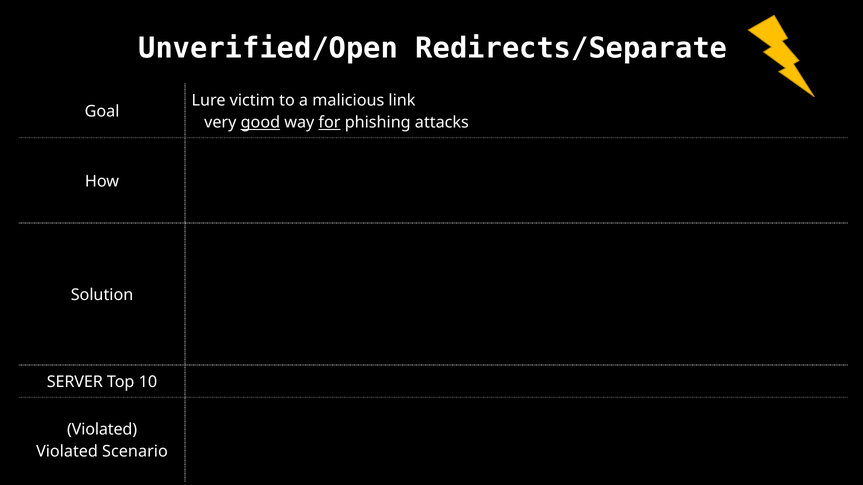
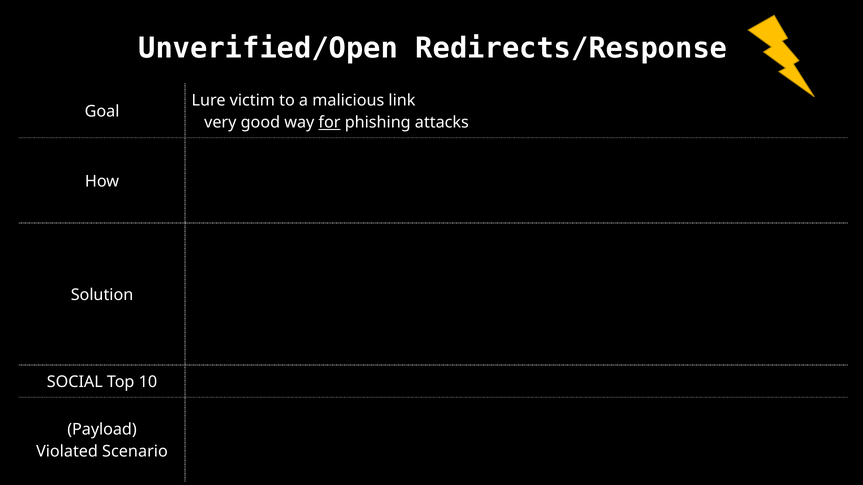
Redirects/Separate: Redirects/Separate -> Redirects/Response (571, 48)
good underline: present -> none (260, 123)
SERVER: SERVER -> SOCIAL (75, 382)
Violated: Violated -> Payload (102, 430)
